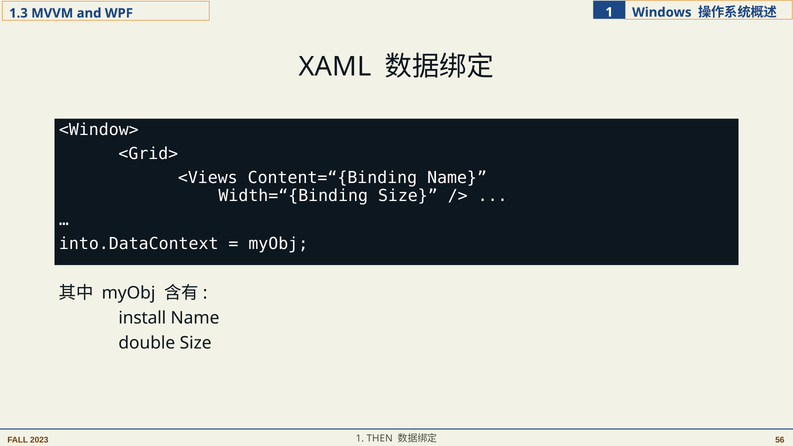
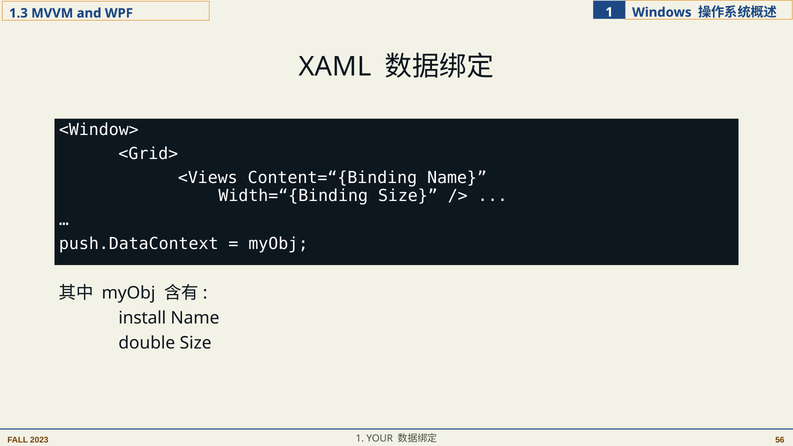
into.DataContext: into.DataContext -> push.DataContext (139, 244)
THEN: THEN -> YOUR (380, 439)
